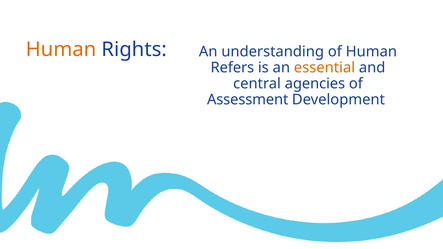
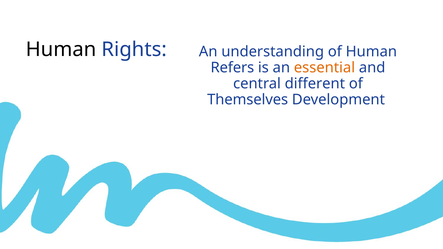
Human colour: orange -> black (61, 49)
agencies: agencies -> different (315, 84)
Assessment: Assessment -> Themselves (248, 100)
